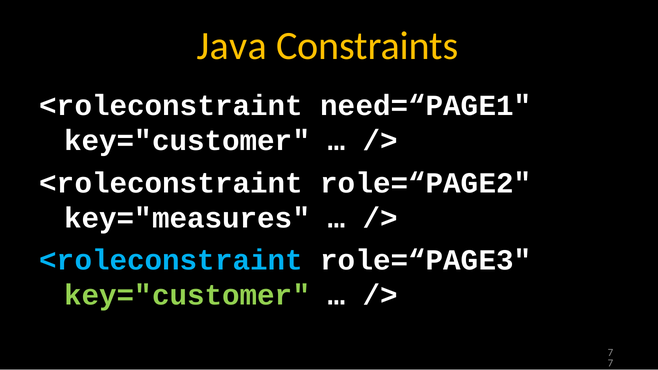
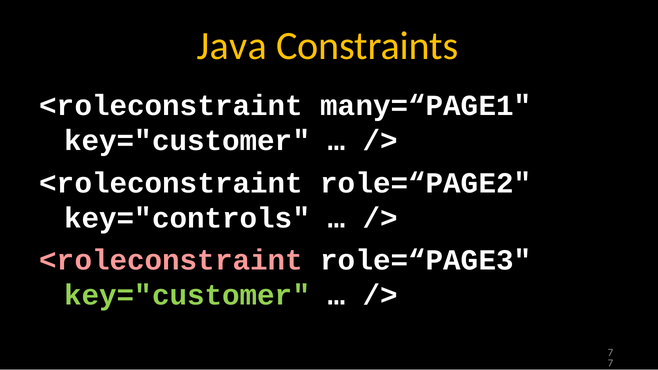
need=“PAGE1: need=“PAGE1 -> many=“PAGE1 (426, 106)
key="measures: key="measures -> key="controls (187, 218)
<roleconstraint colour: light blue -> pink (171, 260)
